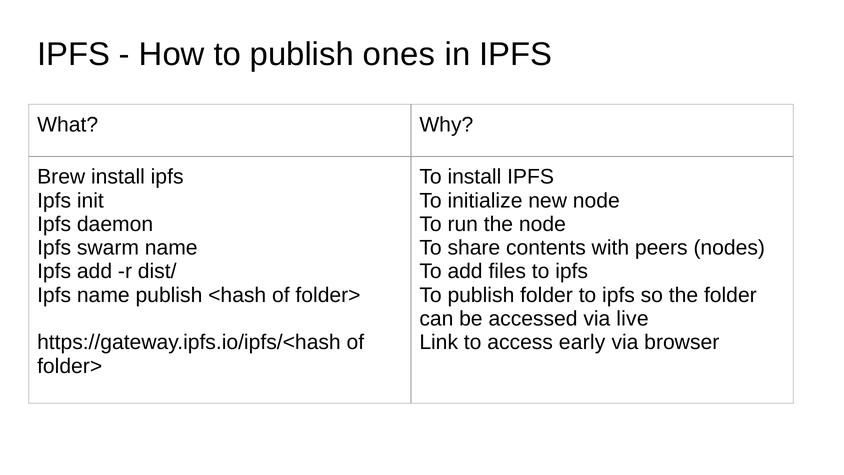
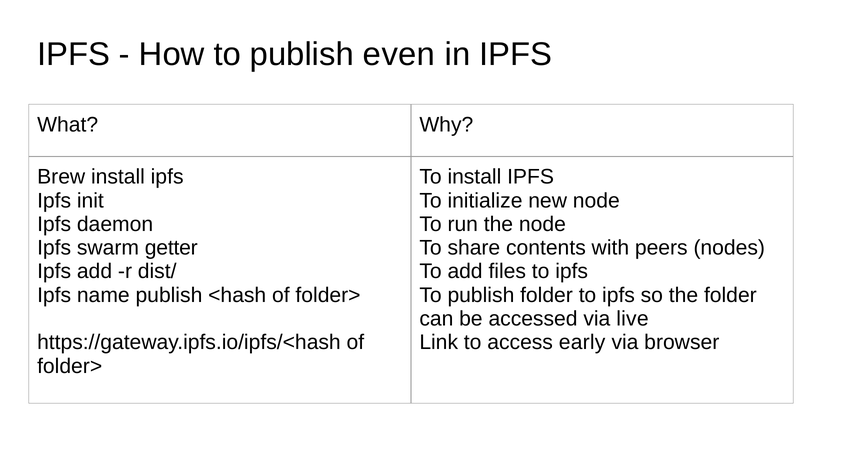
ones: ones -> even (399, 55)
swarm name: name -> getter (171, 248)
